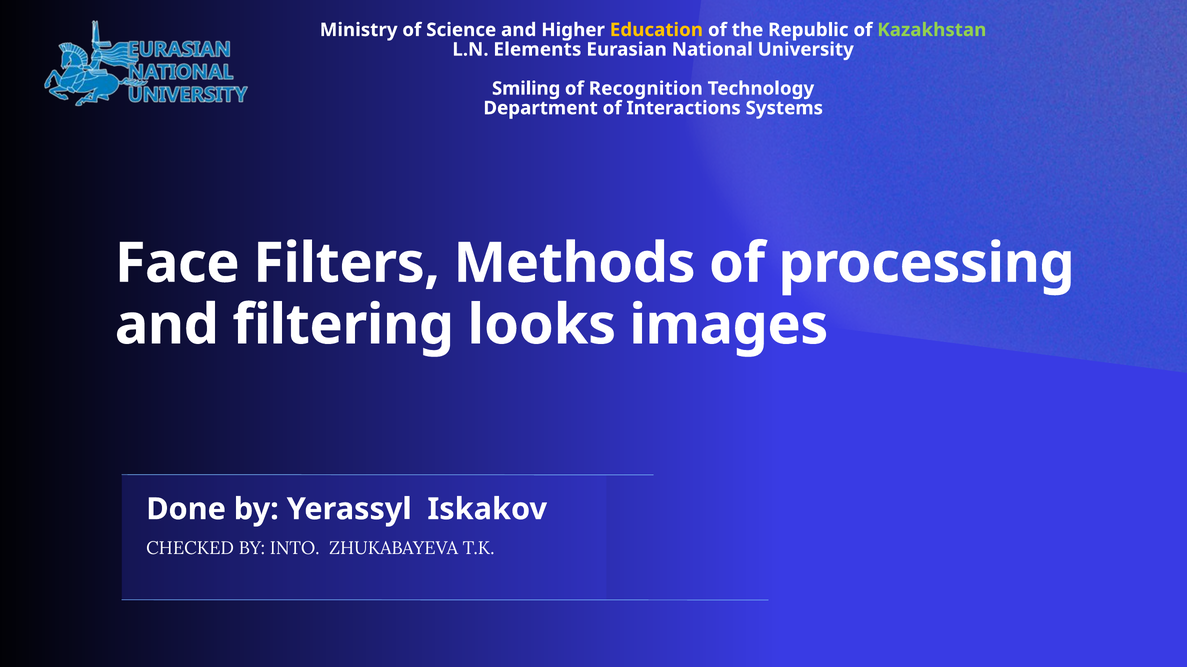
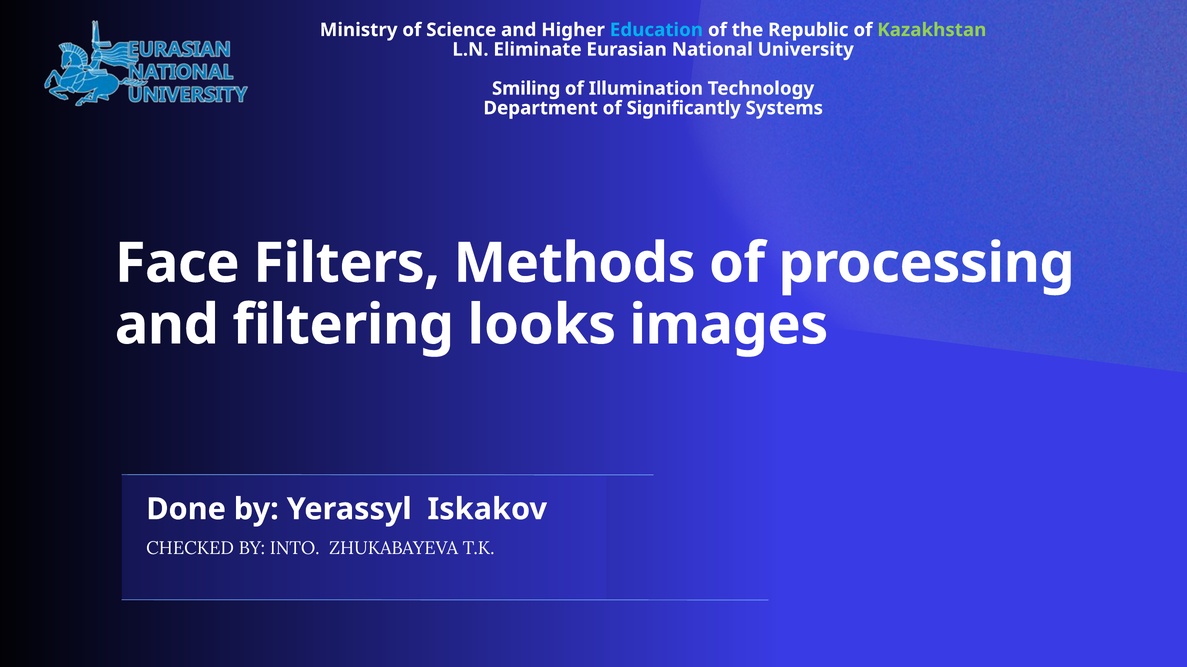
Education colour: yellow -> light blue (656, 30)
Elements: Elements -> Eliminate (538, 50)
Recognition: Recognition -> Illumination (646, 89)
Interactions: Interactions -> Significantly (684, 108)
